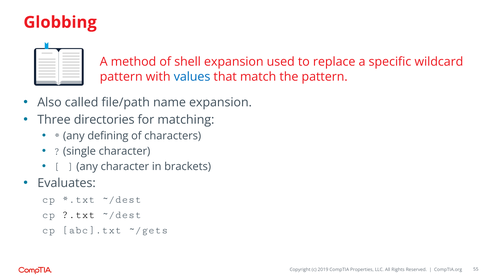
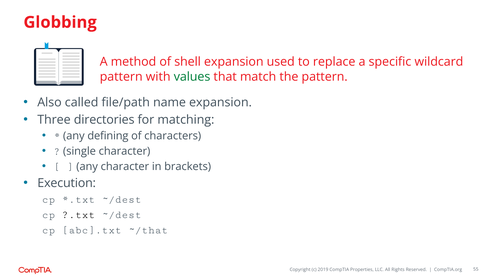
values colour: blue -> green (192, 77)
Evaluates: Evaluates -> Execution (67, 183)
~/gets: ~/gets -> ~/that (148, 230)
